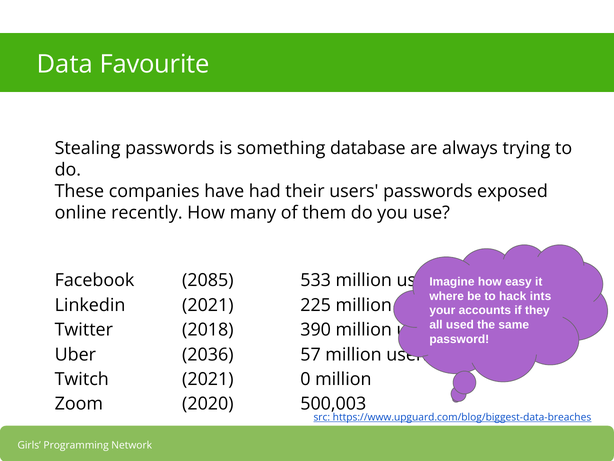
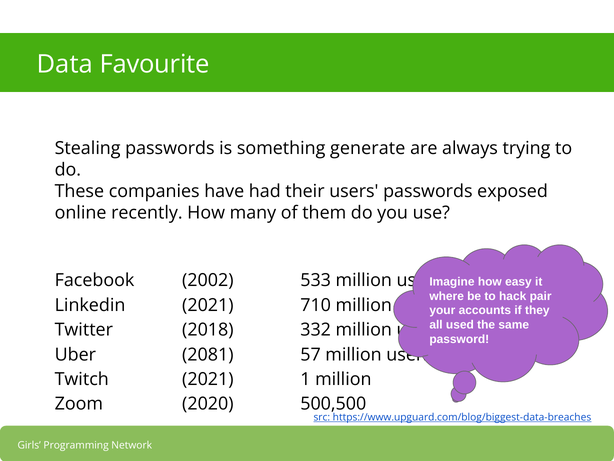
database: database -> generate (368, 148)
2085: 2085 -> 2002 (208, 280)
ints: ints -> pair (541, 296)
225: 225 -> 710 (316, 305)
390: 390 -> 332 (316, 330)
2036: 2036 -> 2081 (208, 354)
0: 0 -> 1 (305, 379)
500,003: 500,003 -> 500,500 (333, 404)
